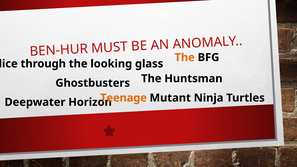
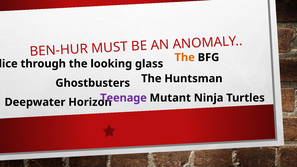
Teenage colour: orange -> purple (124, 98)
